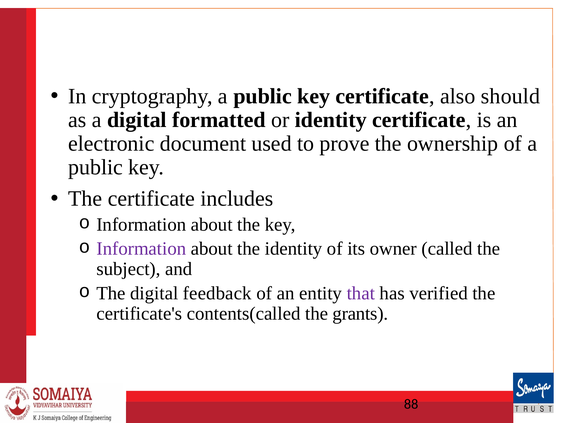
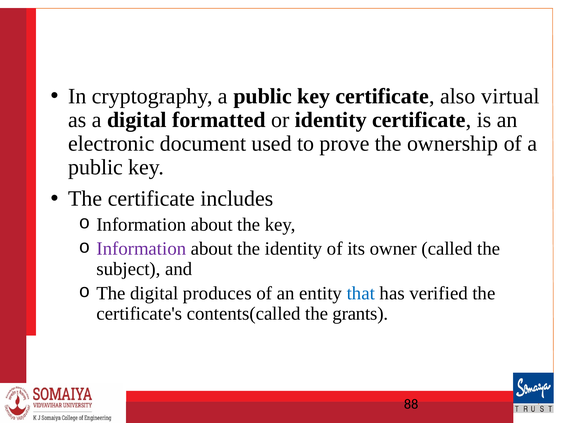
should: should -> virtual (510, 96)
feedback: feedback -> produces (217, 293)
that colour: purple -> blue (361, 293)
